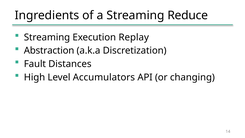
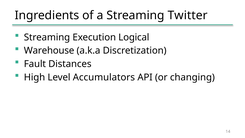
Reduce: Reduce -> Twitter (188, 15)
Replay: Replay -> Logical (134, 37)
Abstraction: Abstraction -> Warehouse (49, 51)
